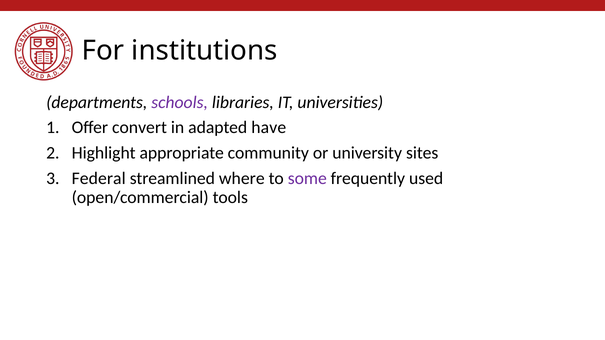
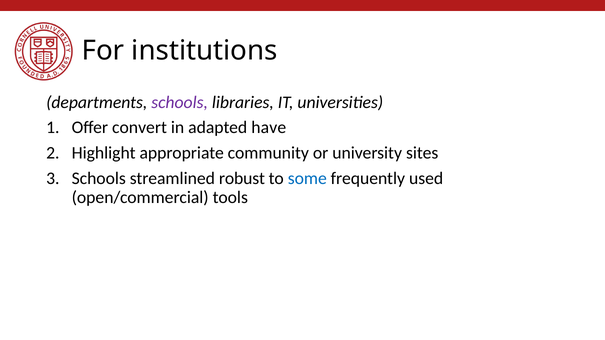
Federal: Federal -> Schools (99, 178)
where: where -> robust (242, 178)
some colour: purple -> blue (307, 178)
